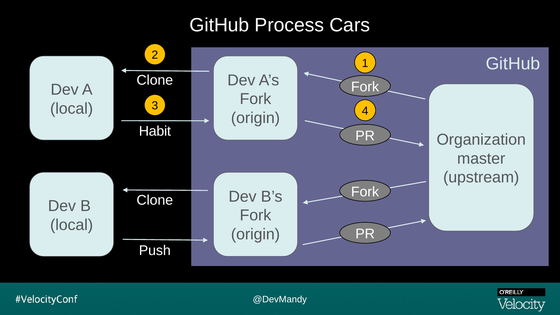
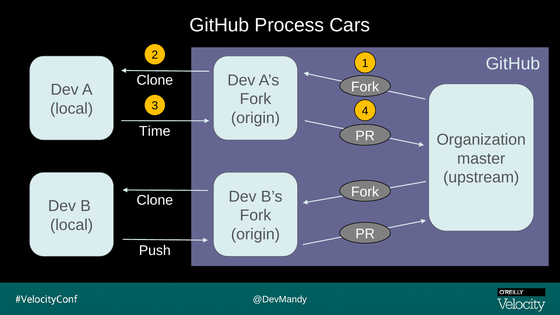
Habit: Habit -> Time (155, 131)
